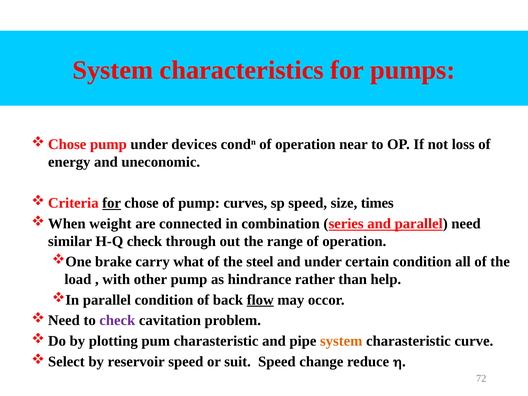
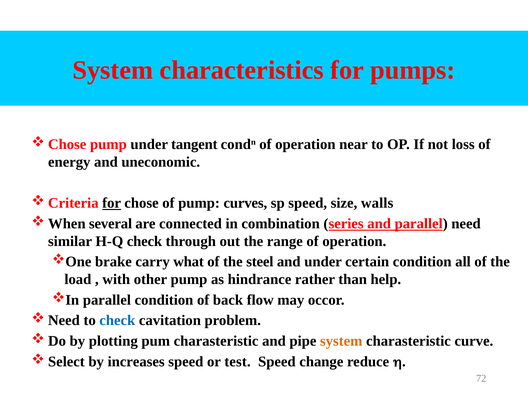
devices: devices -> tangent (194, 144)
times: times -> walls (377, 203)
weight: weight -> several (111, 224)
flow underline: present -> none (260, 300)
check colour: purple -> blue (117, 320)
reservoir: reservoir -> increases (136, 362)
suit: suit -> test (237, 362)
